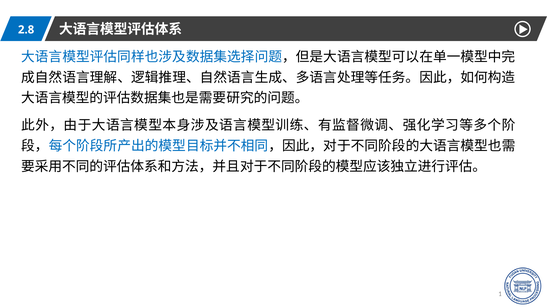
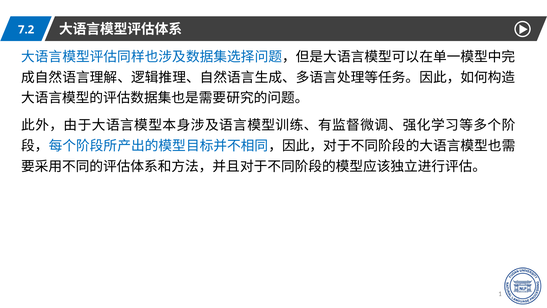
2.8: 2.8 -> 7.2 (26, 30)
